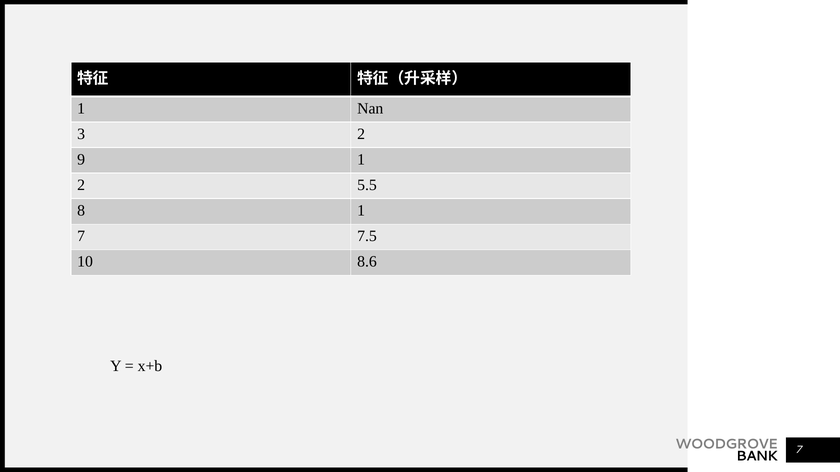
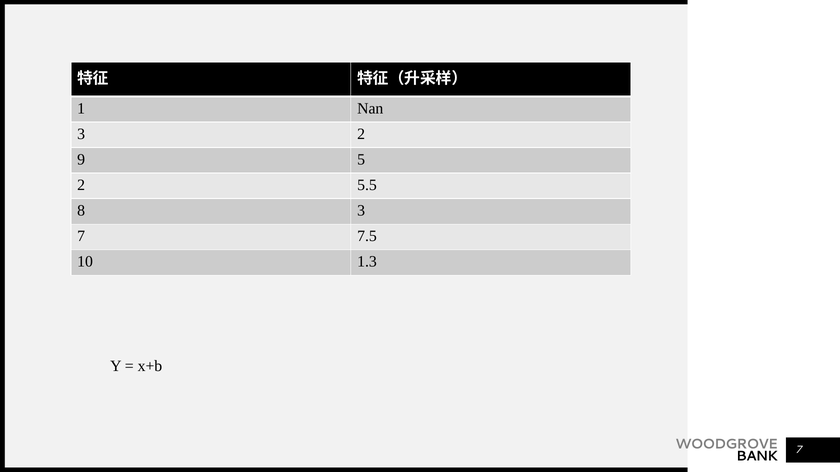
9 1: 1 -> 5 (361, 160)
8 1: 1 -> 3 (361, 211)
8.6: 8.6 -> 1.3 (367, 262)
